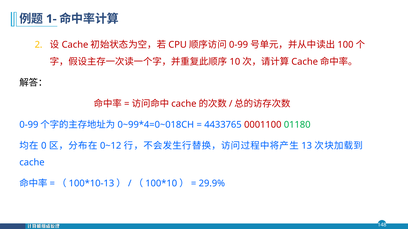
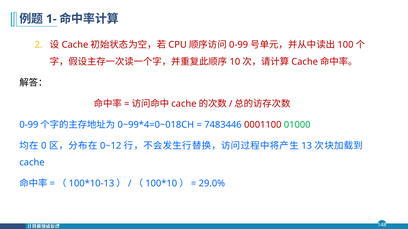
4433765: 4433765 -> 7483446 (223, 125)
01180: 01180 -> 01000 (297, 125)
29.9%: 29.9% -> 29.0% (212, 184)
